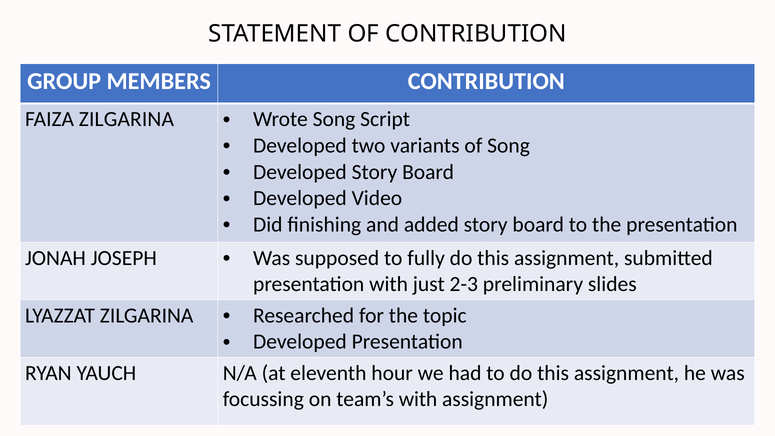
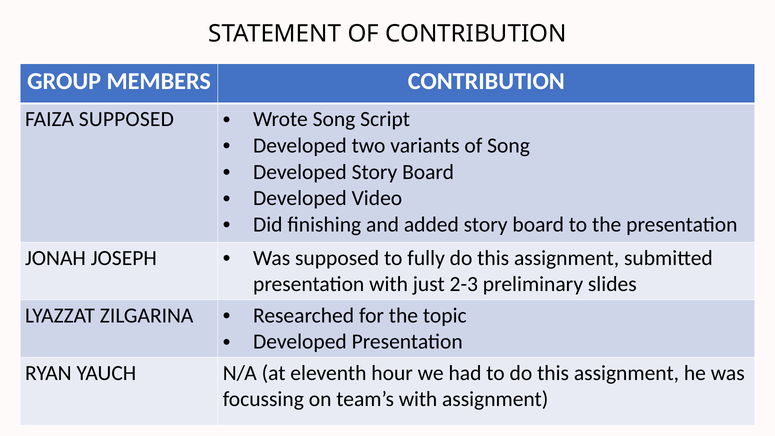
FAIZA ZILGARINA: ZILGARINA -> SUPPOSED (126, 119)
